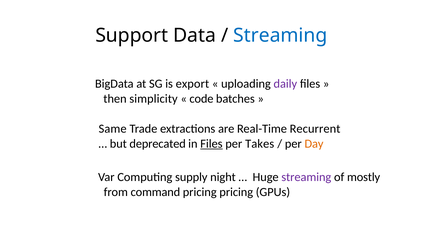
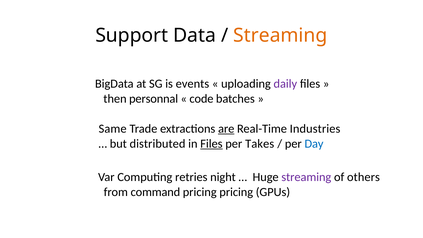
Streaming colour: blue -> orange (280, 36)
export: export -> events (192, 84)
simplicity: simplicity -> personnal (154, 99)
are underline: none -> present (226, 129)
Recurrent: Recurrent -> Industries (315, 129)
deprecated: deprecated -> distributed (158, 144)
Day colour: orange -> blue (314, 144)
supply: supply -> retries (191, 177)
mostly: mostly -> others (363, 177)
